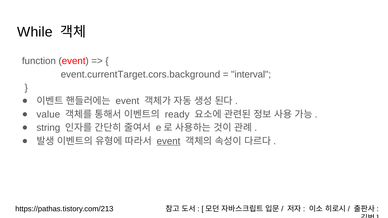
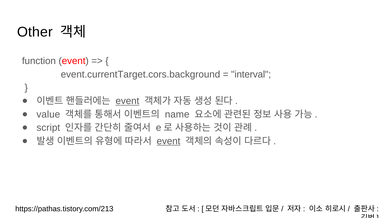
While: While -> Other (35, 32)
event underline: none -> present (127, 101)
ready: ready -> name (177, 115)
string: string -> script (48, 128)
